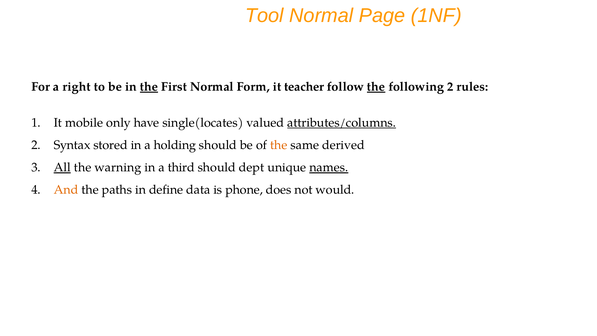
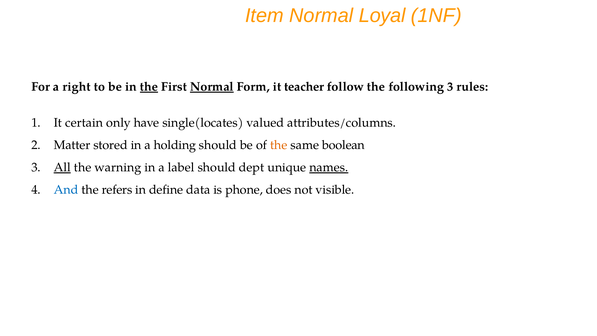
Tool: Tool -> Item (264, 16)
Page: Page -> Loyal (382, 16)
Normal underline: none -> present (212, 87)
the underline: present -> none (376, 87)
following 2: 2 -> 3 (450, 87)
mobile: mobile -> certain (84, 123)
attributes/columns underline: present -> none (342, 123)
Syntax: Syntax -> Matter (72, 145)
derived: derived -> boolean (344, 145)
third: third -> label (181, 167)
And colour: orange -> blue (66, 190)
paths: paths -> refers (117, 190)
would: would -> visible (335, 190)
